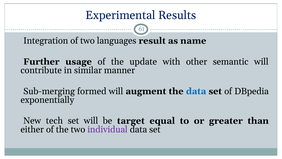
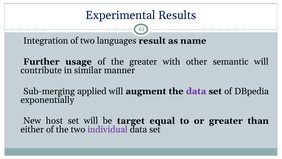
the update: update -> greater (143, 62)
formed: formed -> applied (92, 91)
data colour: blue -> purple (196, 91)
tech: tech -> host (54, 121)
